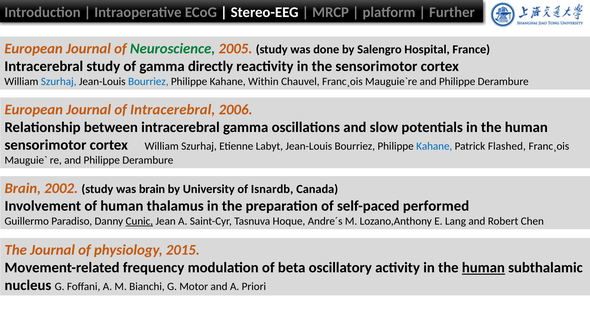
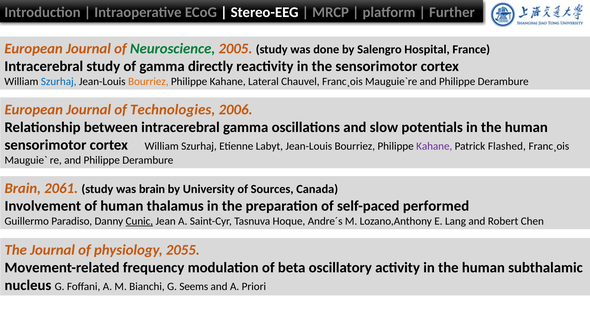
Bourriez colour: blue -> orange (148, 82)
Within: Within -> Lateral (263, 82)
of Intracerebral: Intracerebral -> Technologies (173, 109)
Kahane colour: blue -> purple (434, 146)
2002: 2002 -> 2061 (61, 188)
Isnardb: Isnardb -> Sources (272, 189)
2015: 2015 -> 2055 (183, 250)
human underline: present -> none (483, 268)
Motor: Motor -> Seems (194, 287)
